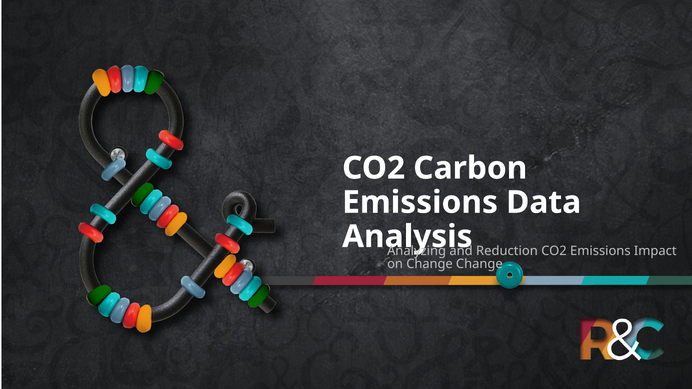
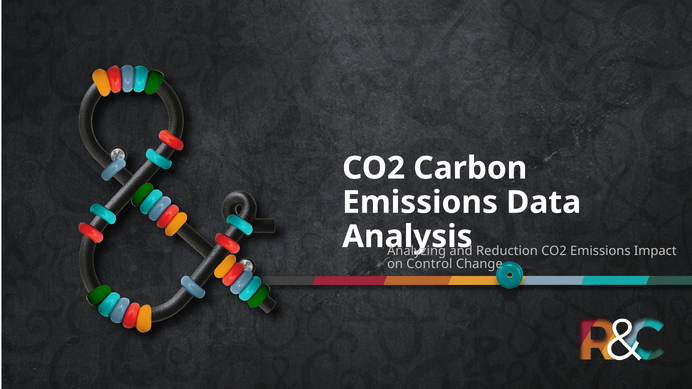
on Change: Change -> Control (429, 264)
